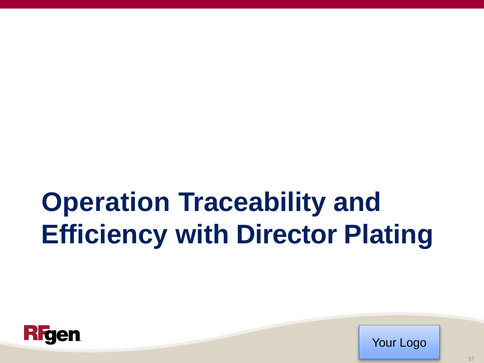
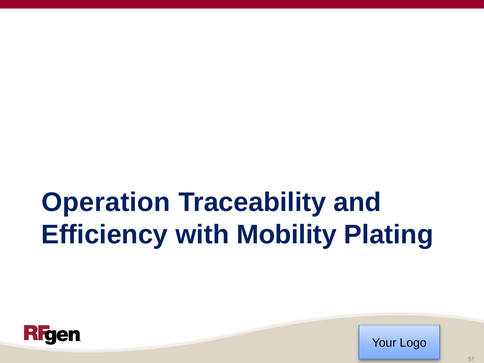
Director: Director -> Mobility (287, 235)
